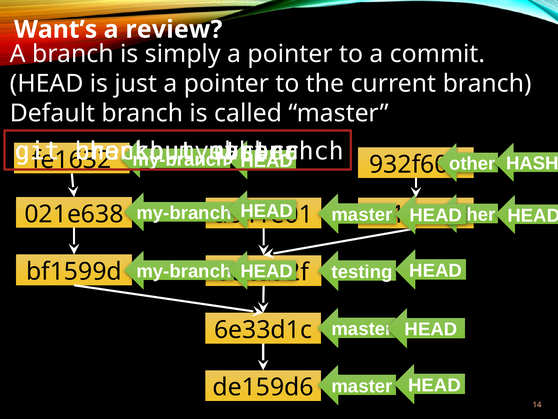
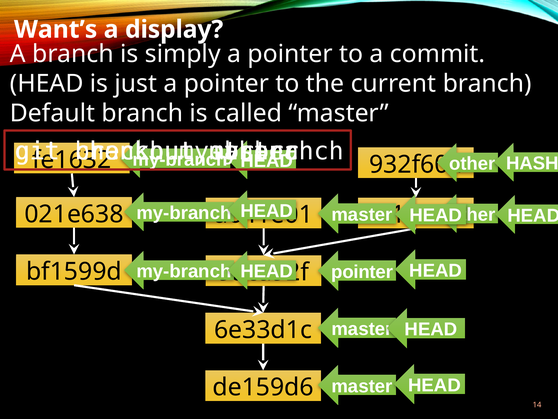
review: review -> display (174, 29)
testing: testing -> pointer (362, 272)
